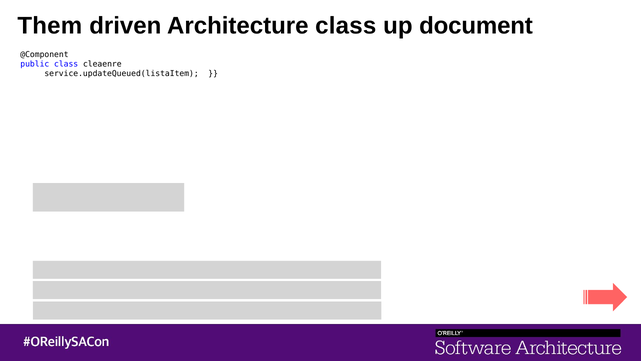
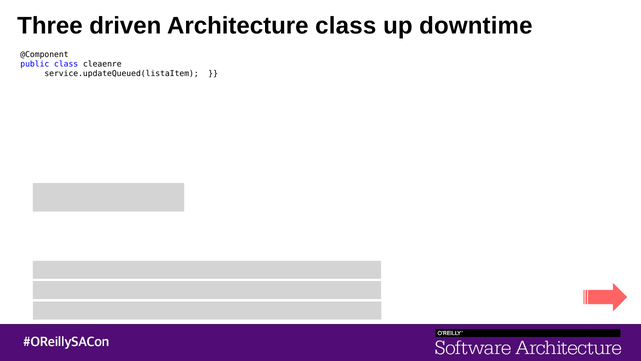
Them: Them -> Three (50, 26)
document: document -> downtime (476, 26)
